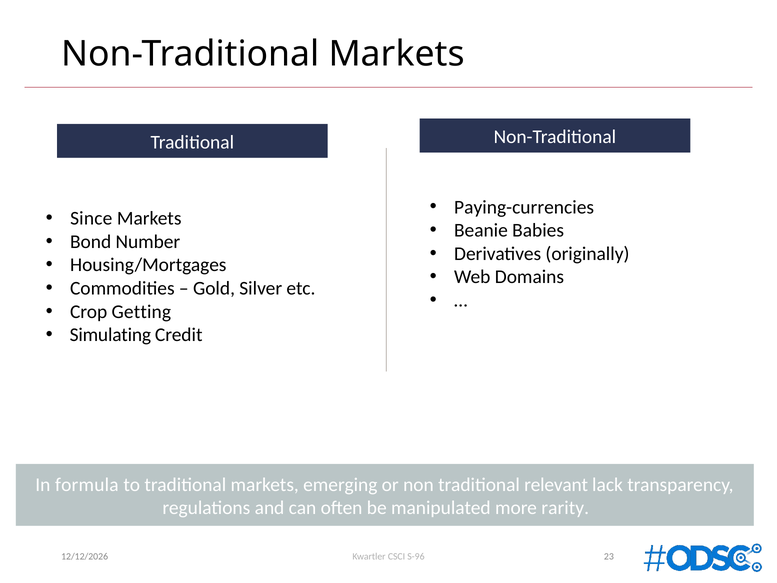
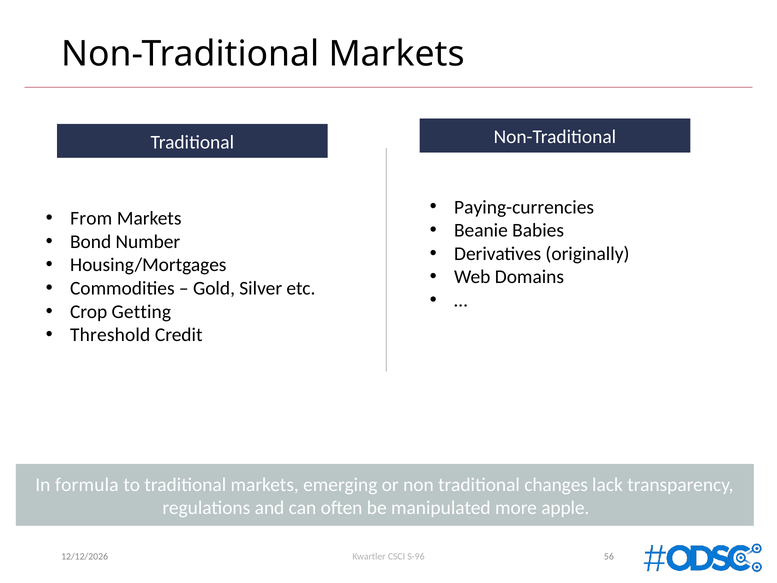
Since: Since -> From (91, 218)
Simulating: Simulating -> Threshold (110, 335)
relevant: relevant -> changes (556, 484)
rarity: rarity -> apple (565, 508)
23: 23 -> 56 (609, 556)
